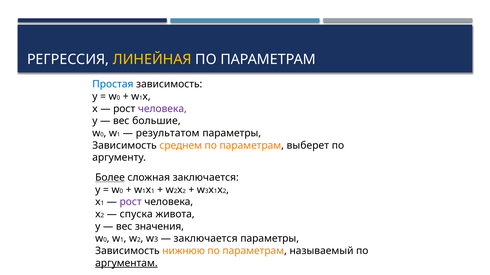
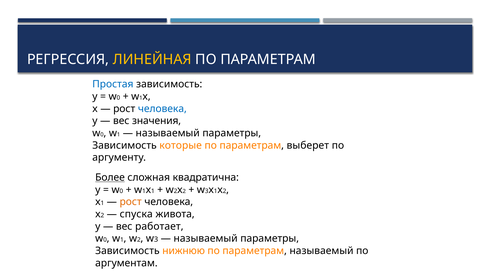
человека colour: purple -> blue (162, 109)
большие: большие -> значения (157, 121)
результатом: результатом -> называемый (168, 133)
среднем: среднем -> которые (181, 146)
сложная заключается: заключается -> квадратична (206, 178)
рост colour: purple -> orange (131, 202)
значения: значения -> работает (159, 227)
заключается: заключается -> называемый (206, 239)
аргументам underline: present -> none (126, 264)
